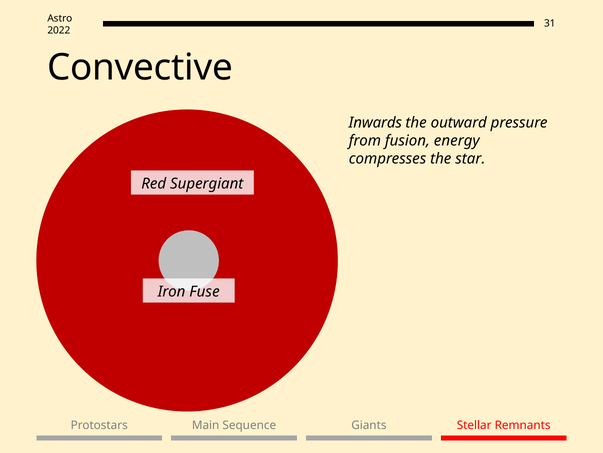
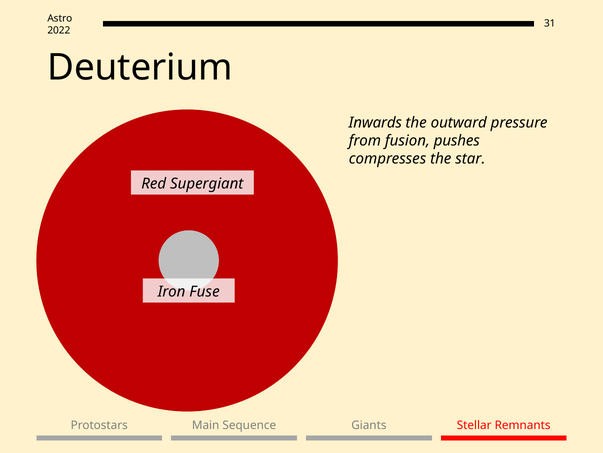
Convective: Convective -> Deuterium (140, 68)
energy: energy -> pushes (457, 140)
